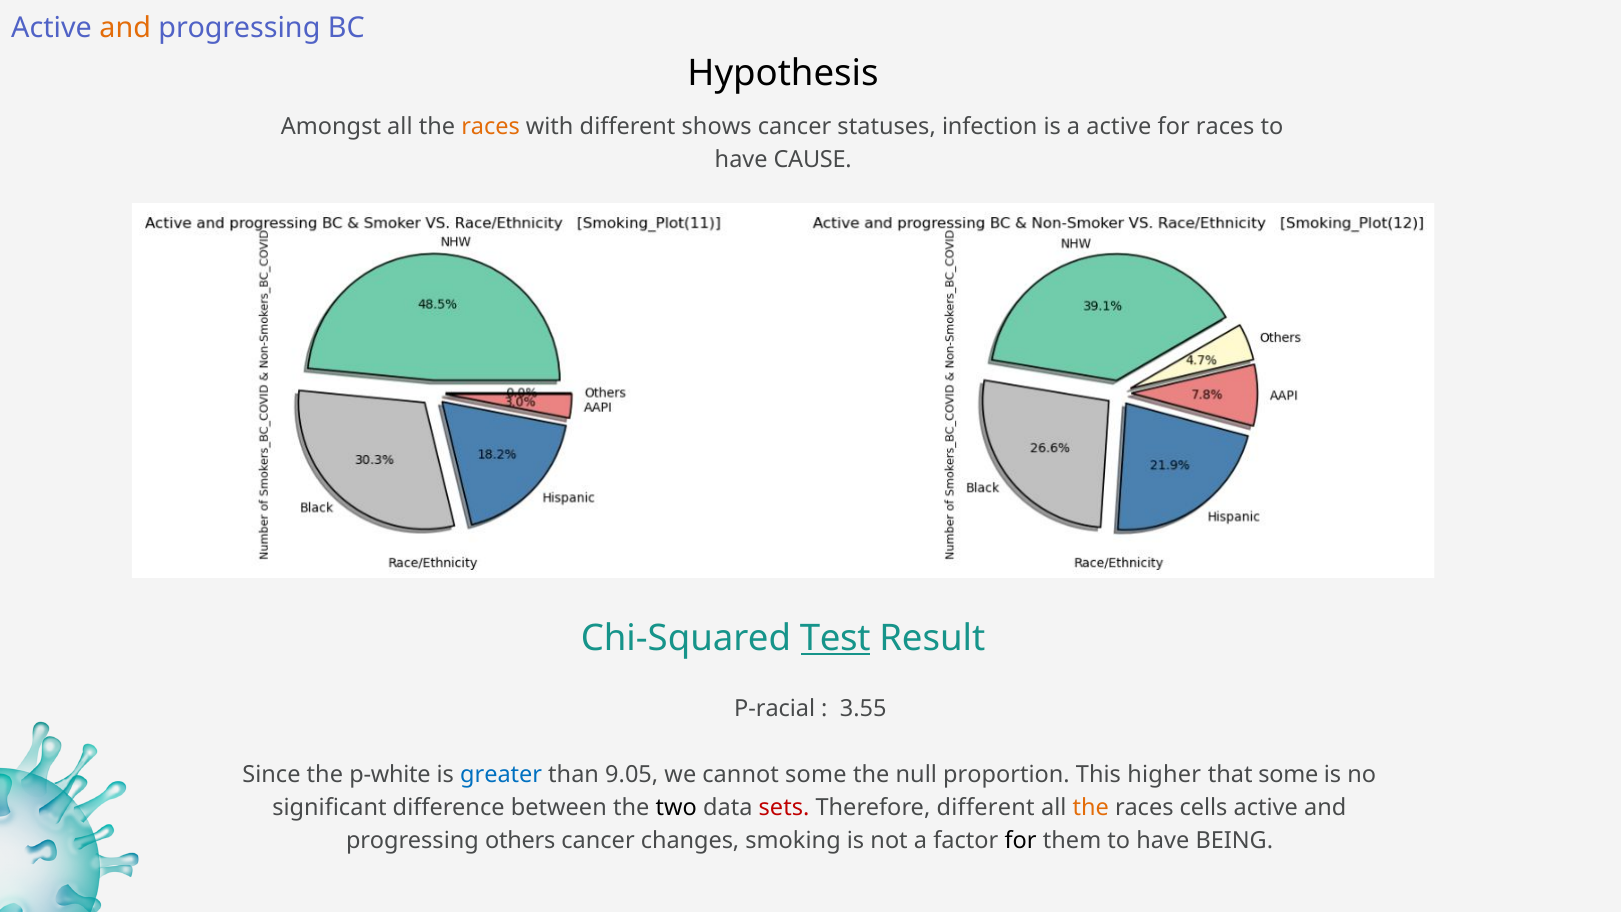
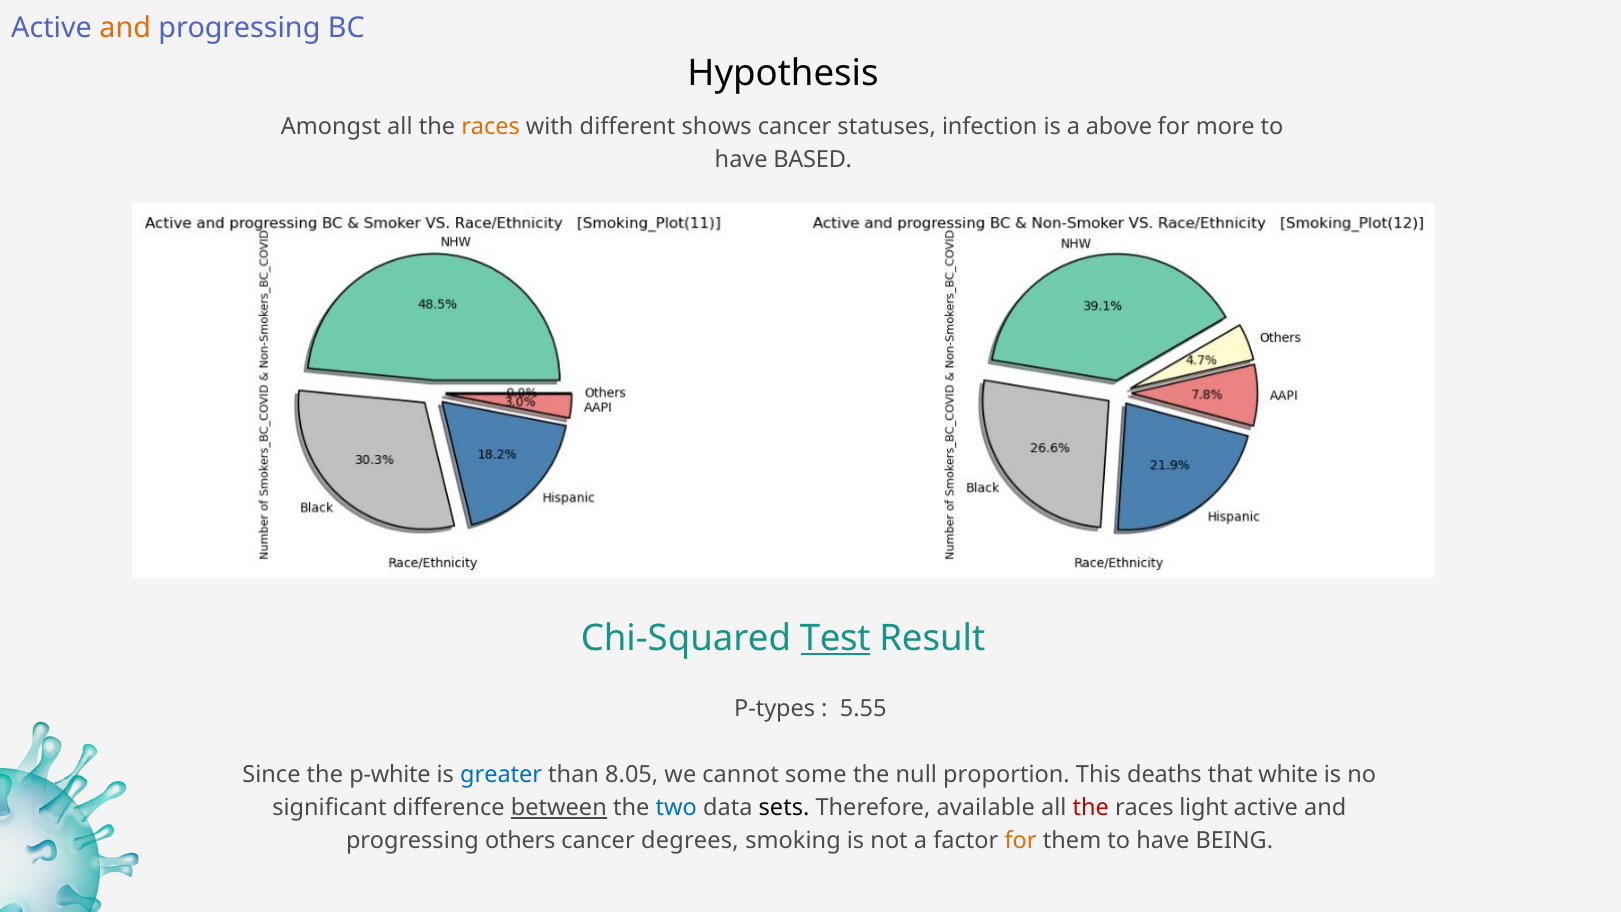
a active: active -> above (1119, 127)
for races: races -> more (1225, 127)
CAUSE: CAUSE -> BASED (813, 160)
P-racial: P-racial -> P-types (775, 709)
3.55: 3.55 -> 5.55 (863, 709)
9.05: 9.05 -> 8.05 (632, 775)
higher: higher -> deaths (1164, 775)
that some: some -> white (1288, 775)
between underline: none -> present (559, 808)
two colour: black -> blue (676, 808)
sets colour: red -> black (784, 808)
Therefore different: different -> available (986, 808)
the colour: orange -> red (1091, 808)
cells: cells -> light (1204, 808)
changes: changes -> degrees (690, 841)
for colour: black -> orange (1021, 841)
